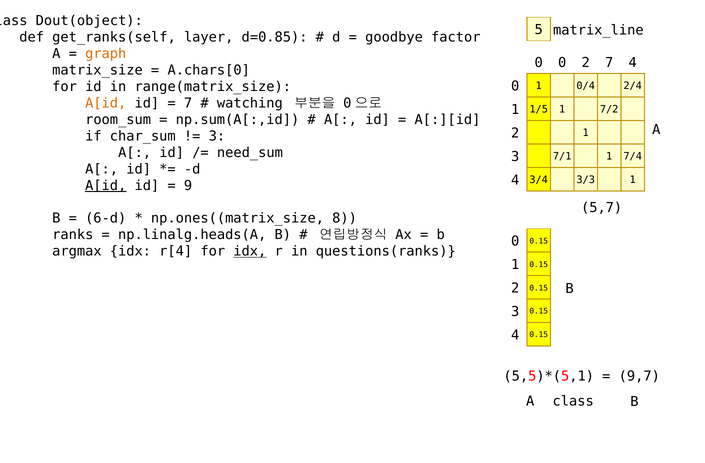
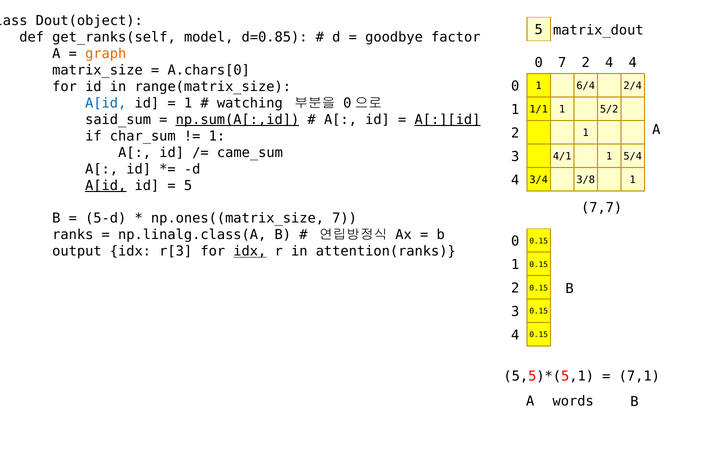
matrix_line: matrix_line -> matrix_dout (598, 30)
layer: layer -> model (209, 37)
0 0: 0 -> 7 (562, 63)
2 7: 7 -> 4 (609, 63)
0/4: 0/4 -> 6/4 (586, 86)
A[id colour: orange -> blue (106, 103)
7: 7 -> 1 (188, 103)
1/5: 1/5 -> 1/1 (539, 109)
7/2: 7/2 -> 5/2 (609, 109)
room_sum: room_sum -> said_sum (118, 120)
np.sum(A[:,id underline: none -> present (237, 120)
A[:][id underline: none -> present (448, 120)
3: 3 -> 1 (217, 136)
need_sum: need_sum -> came_sum (250, 153)
7/1: 7/1 -> 4/1 (562, 156)
7/4: 7/4 -> 5/4 (633, 156)
3/3: 3/3 -> 3/8 (586, 180)
9: 9 -> 5 (188, 186)
5,7: 5,7 -> 7,7 (602, 208)
6-d: 6-d -> 5-d (106, 218)
np.ones((matrix_size 8: 8 -> 7 (345, 218)
np.linalg.heads(A: np.linalg.heads(A -> np.linalg.class(A (192, 235)
argmax: argmax -> output (77, 251)
r[4: r[4 -> r[3 (176, 251)
questions(ranks: questions(ranks -> attention(ranks (386, 251)
9,7: 9,7 -> 7,1 (639, 376)
A class: class -> words (573, 401)
